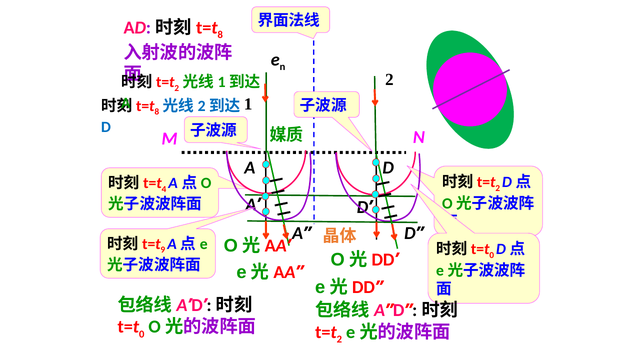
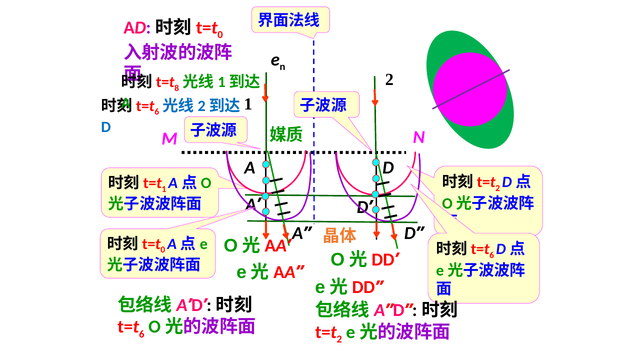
8: 8 -> 0 (220, 35)
2: 2 -> 8 (177, 88)
8: 8 -> 6 (157, 112)
4: 4 -> 1 (164, 189)
9: 9 -> 0 (163, 250)
0: 0 -> 6 (492, 255)
0: 0 -> 6 (142, 334)
